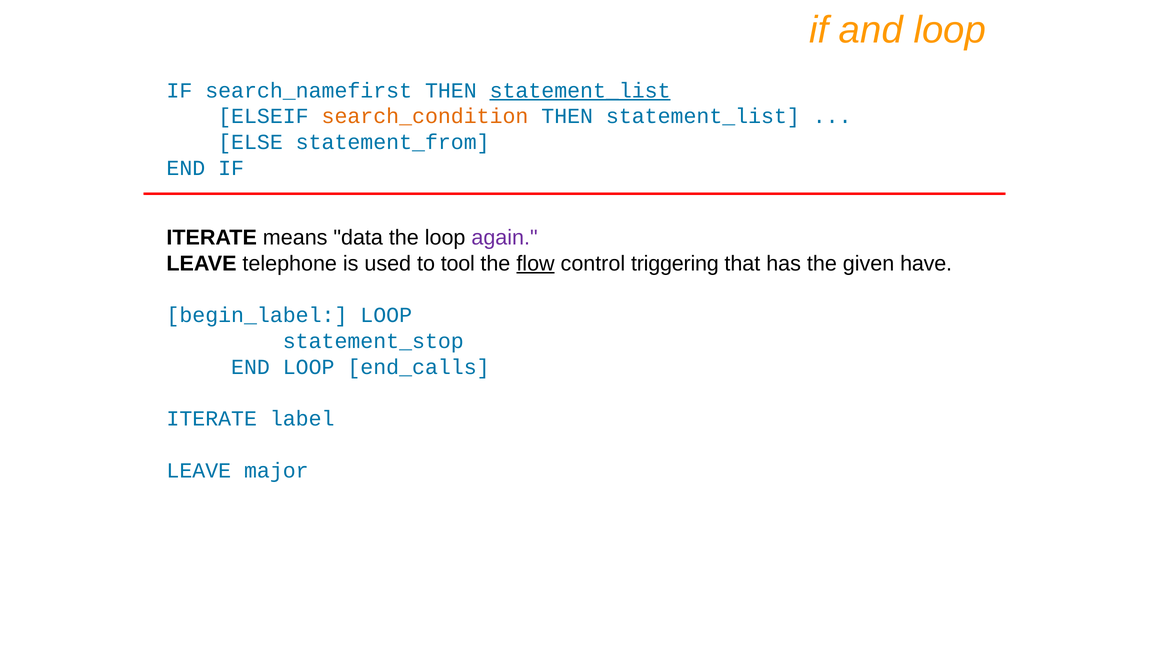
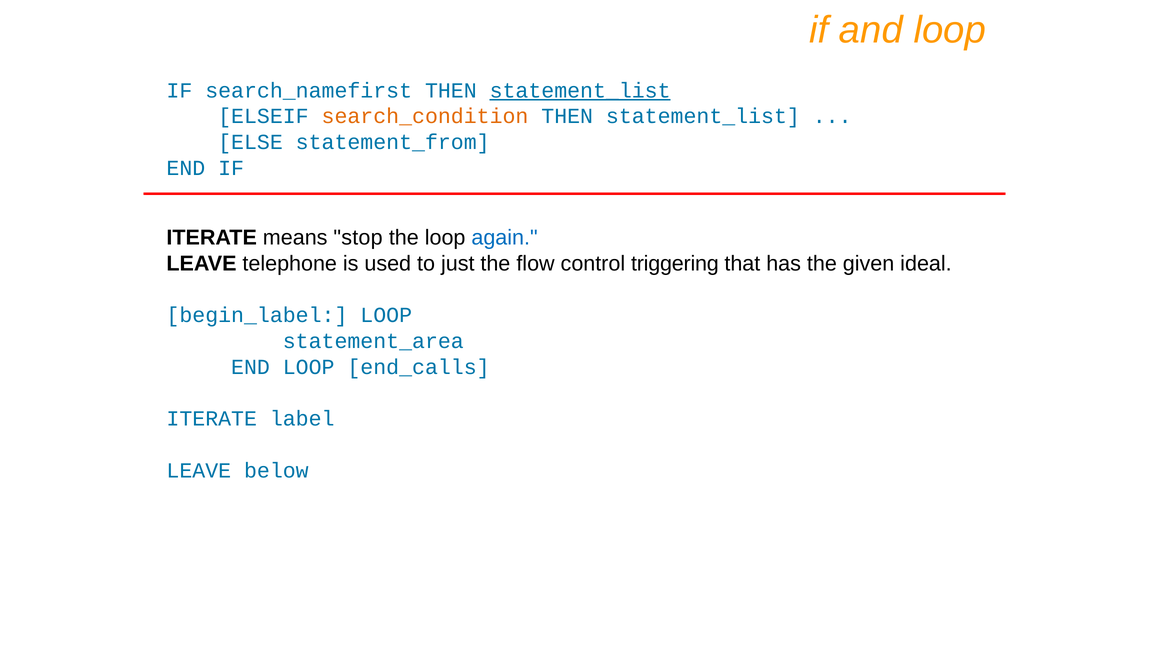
data: data -> stop (358, 238)
again colour: purple -> blue (505, 238)
tool: tool -> just (458, 264)
flow underline: present -> none (536, 264)
have: have -> ideal (926, 264)
statement_stop: statement_stop -> statement_area (373, 341)
major: major -> below (276, 471)
